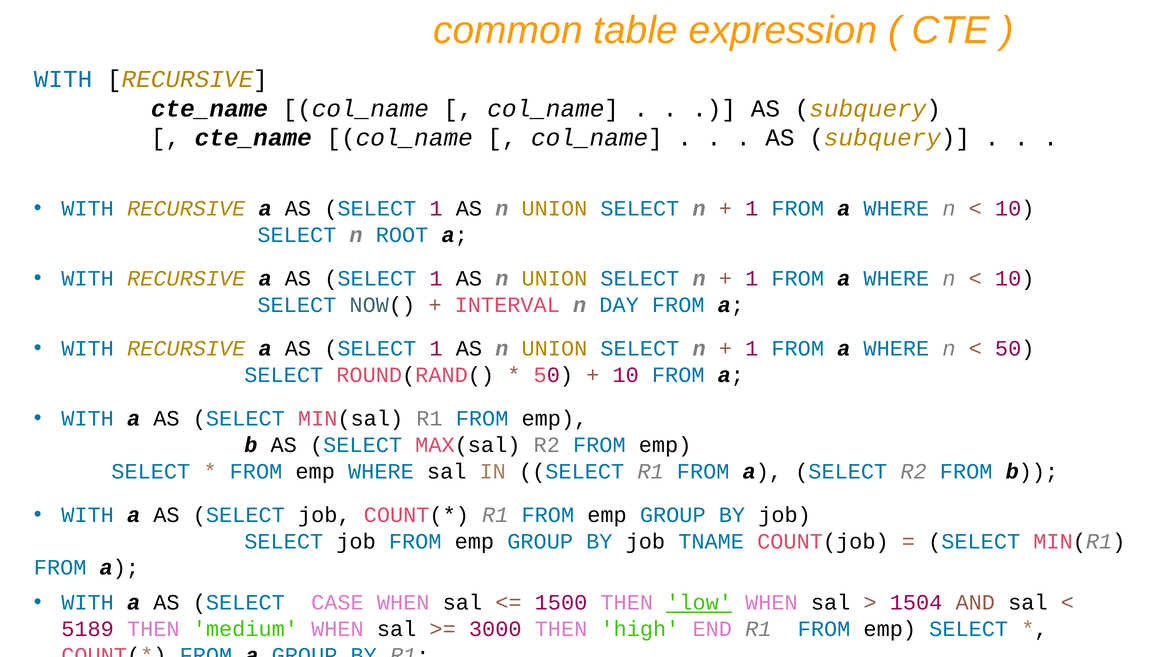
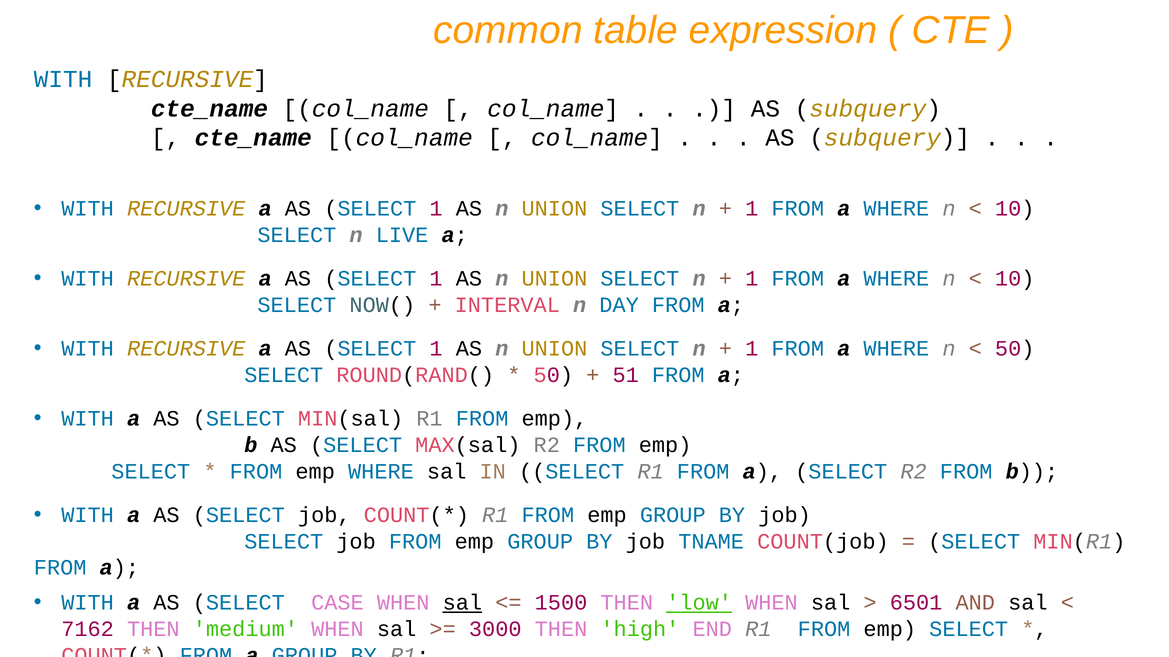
ROOT: ROOT -> LIVE (402, 235)
10: 10 -> 51 (626, 375)
sal underline: none -> present (462, 603)
1504: 1504 -> 6501 (916, 603)
5189: 5189 -> 7162 (88, 630)
